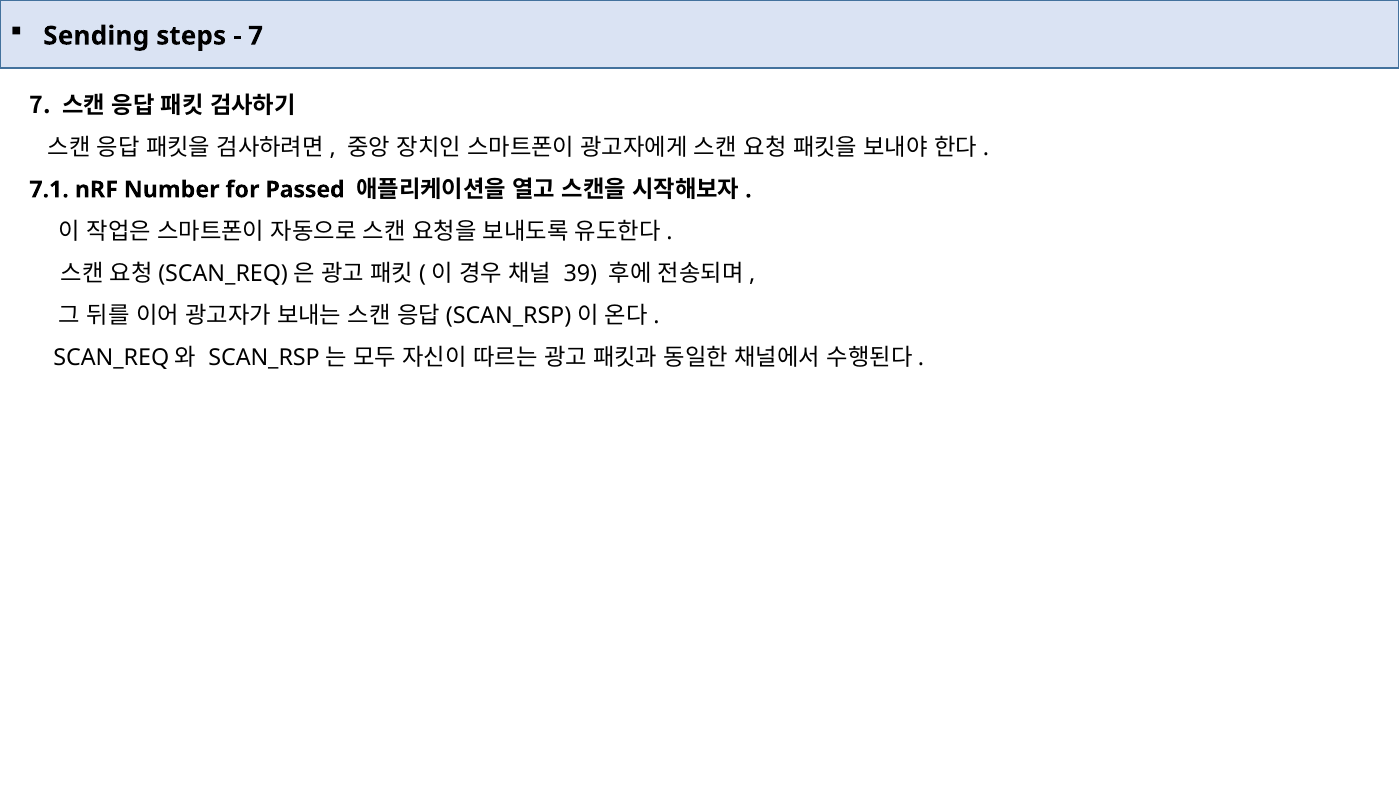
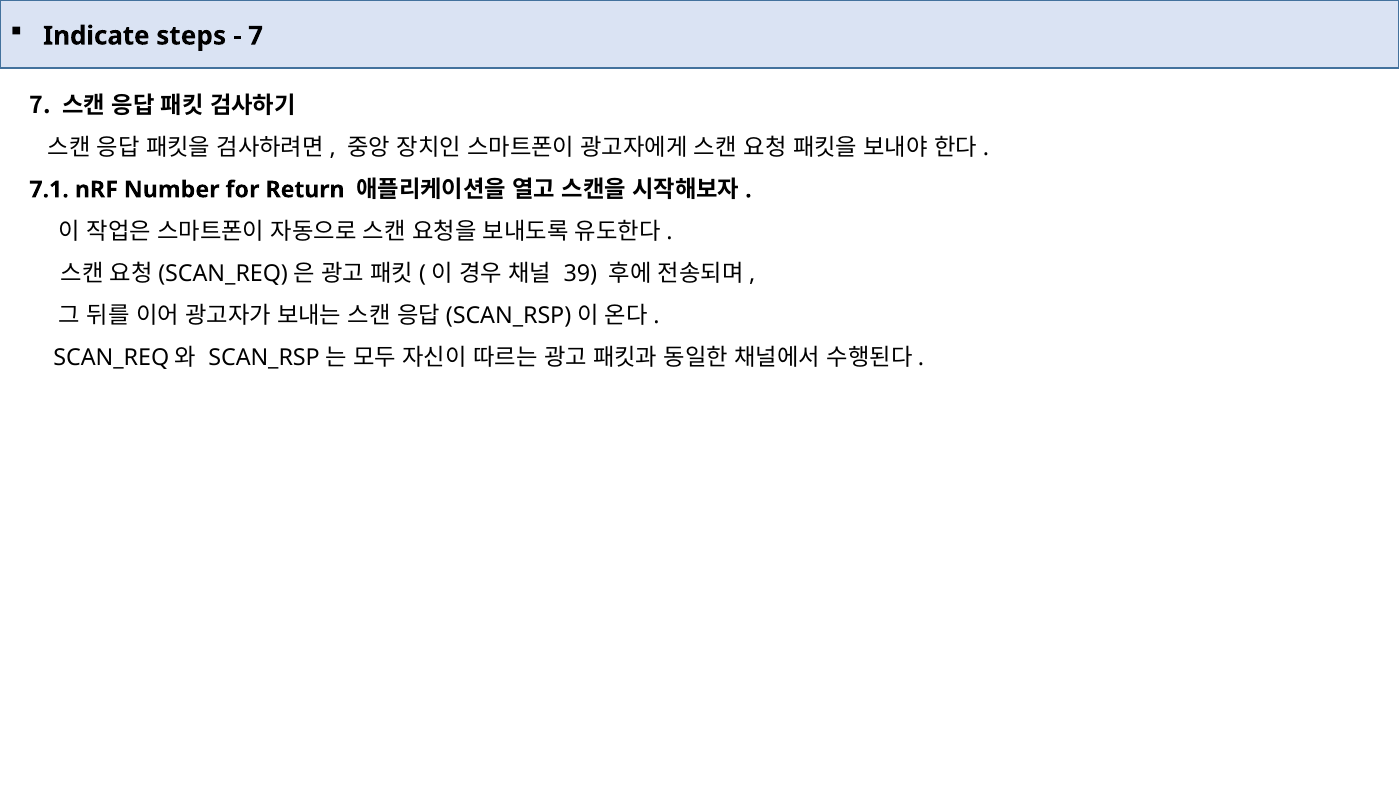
Sending: Sending -> Indicate (96, 36)
Passed: Passed -> Return (305, 190)
